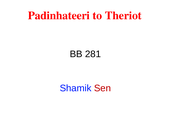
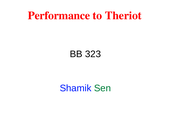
Padinhateeri: Padinhateeri -> Performance (59, 16)
281: 281 -> 323 (93, 54)
Sen colour: red -> green (102, 88)
